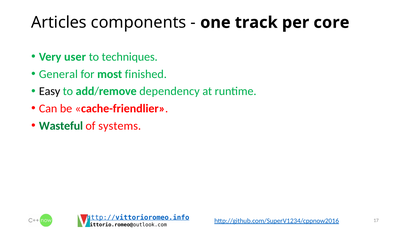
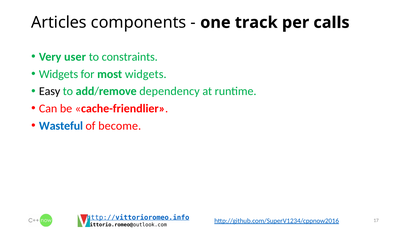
core: core -> calls (331, 22)
techniques: techniques -> constraints (130, 57)
General: General -> Widgets (59, 74)
most finished: finished -> widgets (146, 74)
Wasteful colour: green -> blue (61, 126)
systems: systems -> become (120, 126)
